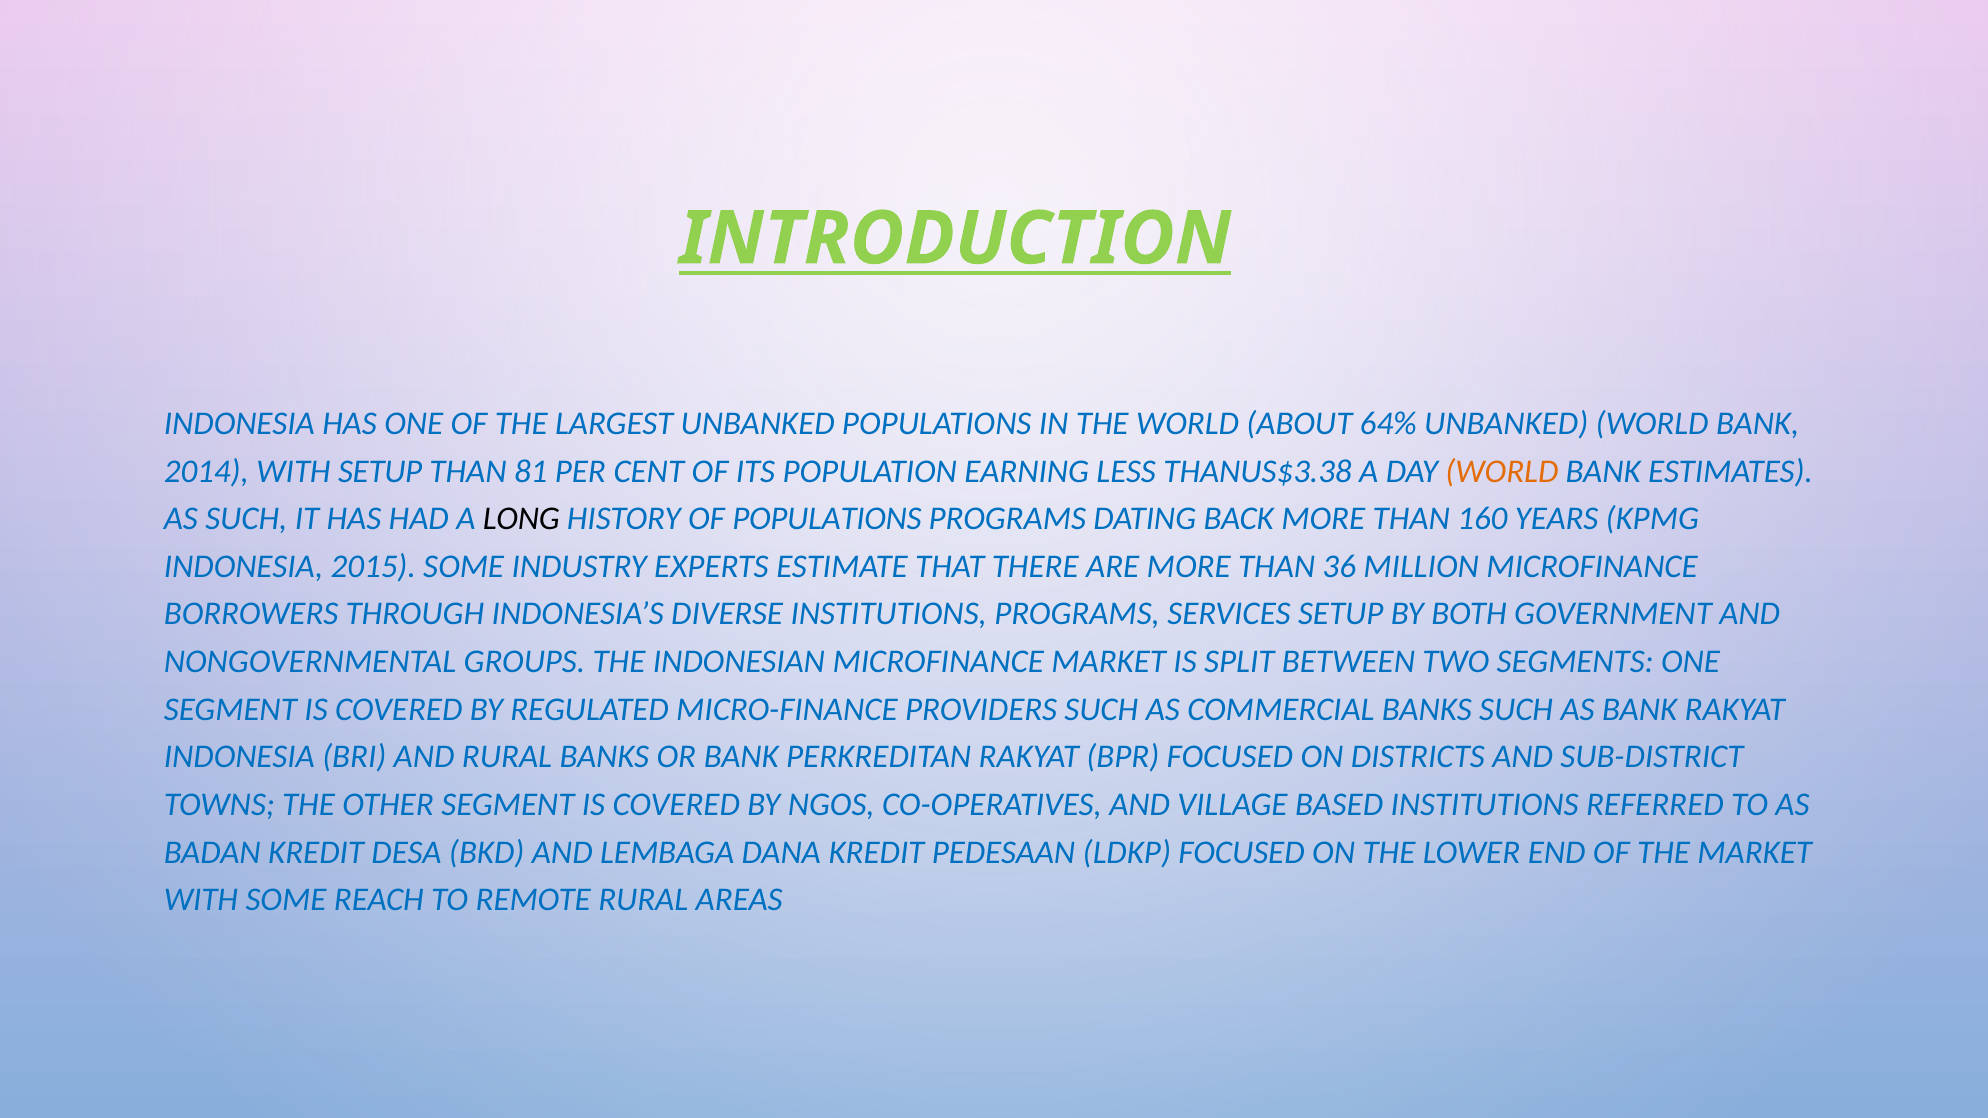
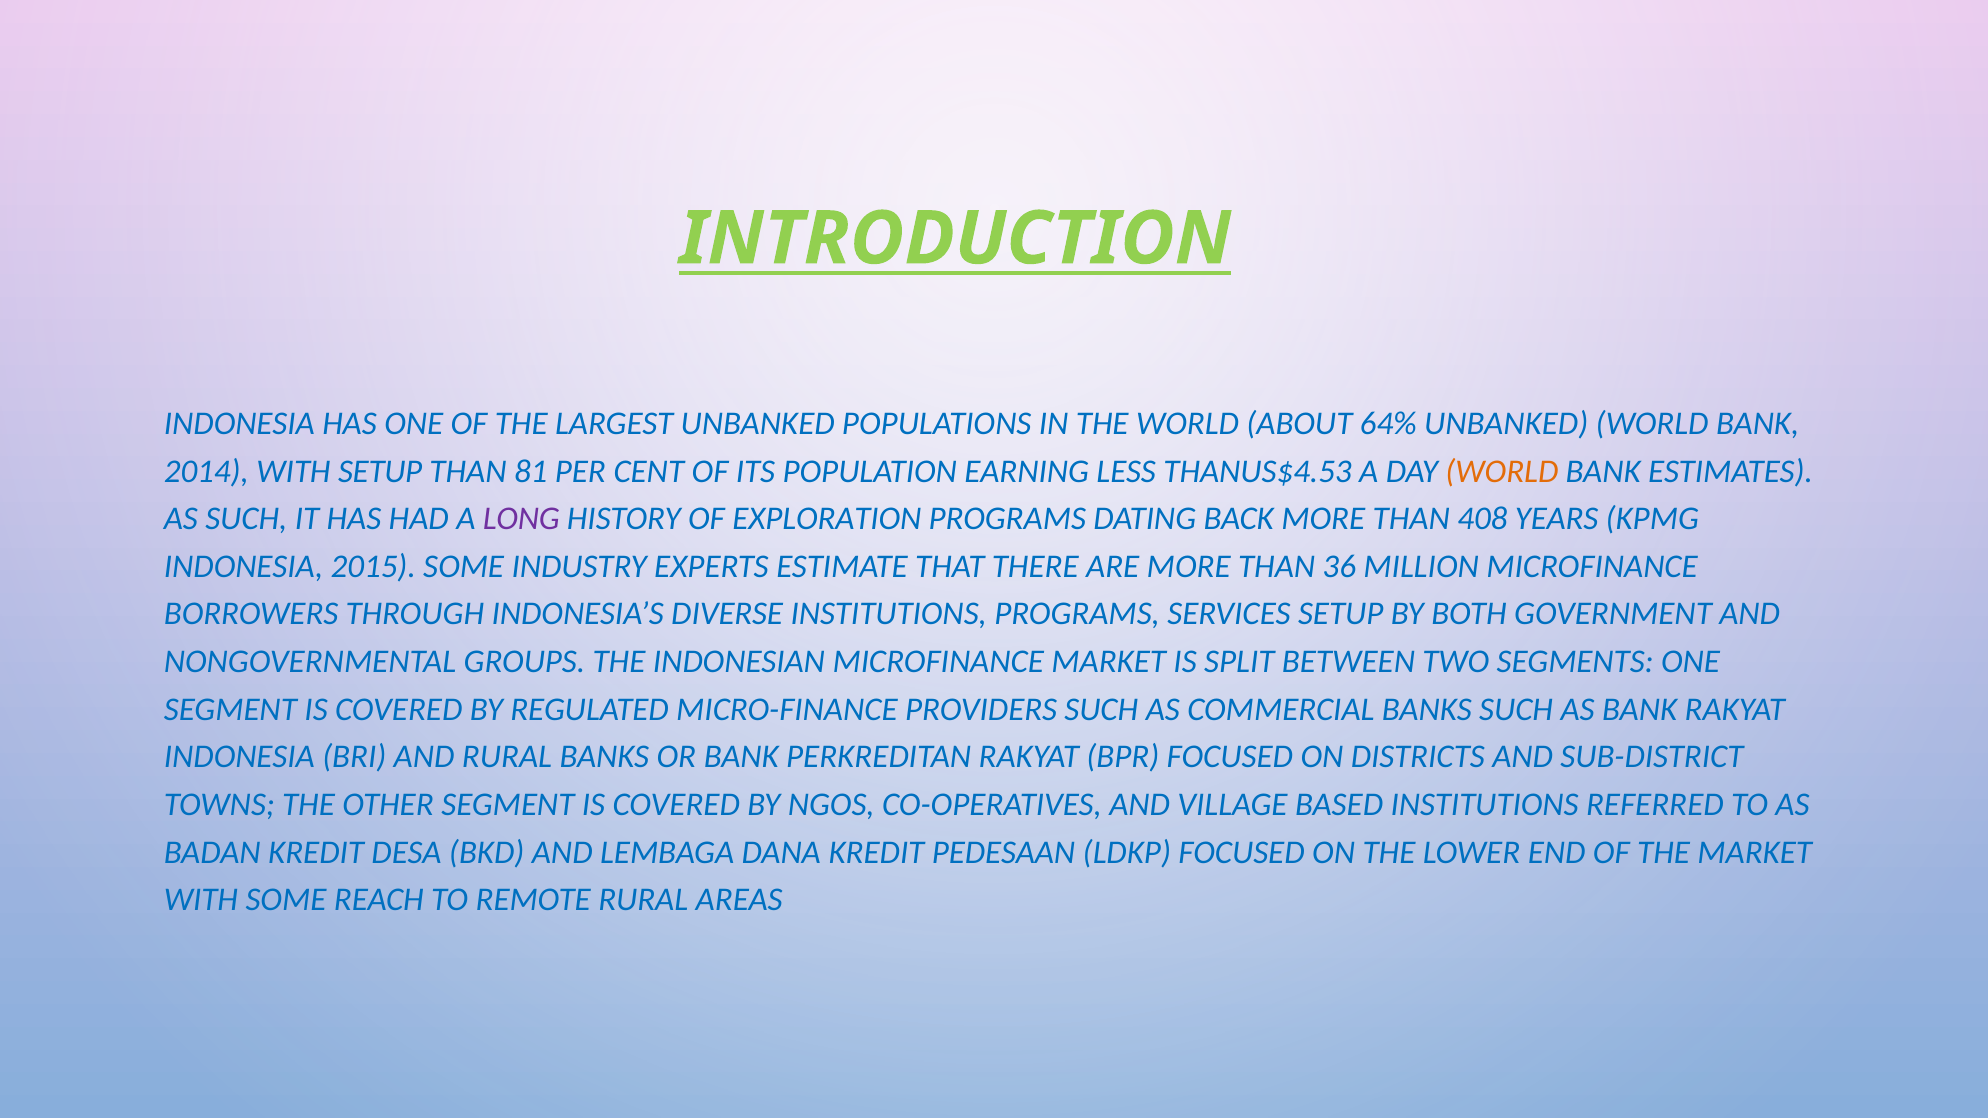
THANUS$3.38: THANUS$3.38 -> THANUS$4.53 (1258, 471)
LONG colour: black -> purple (521, 519)
OF POPULATIONS: POPULATIONS -> EXPLORATION (827, 519)
160: 160 -> 408 (1482, 519)
